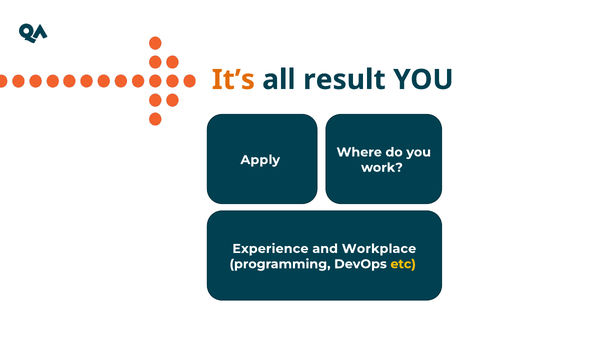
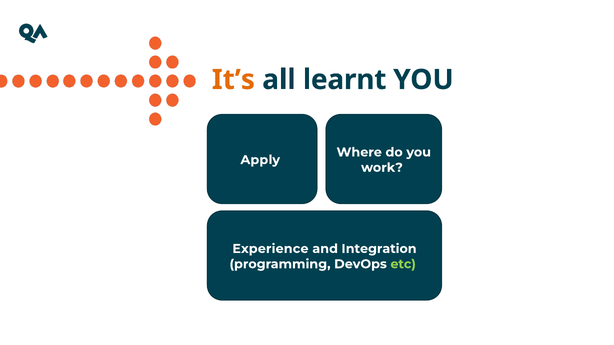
result: result -> learnt (345, 80)
Workplace: Workplace -> Integration (379, 249)
etc colour: yellow -> light green (403, 264)
